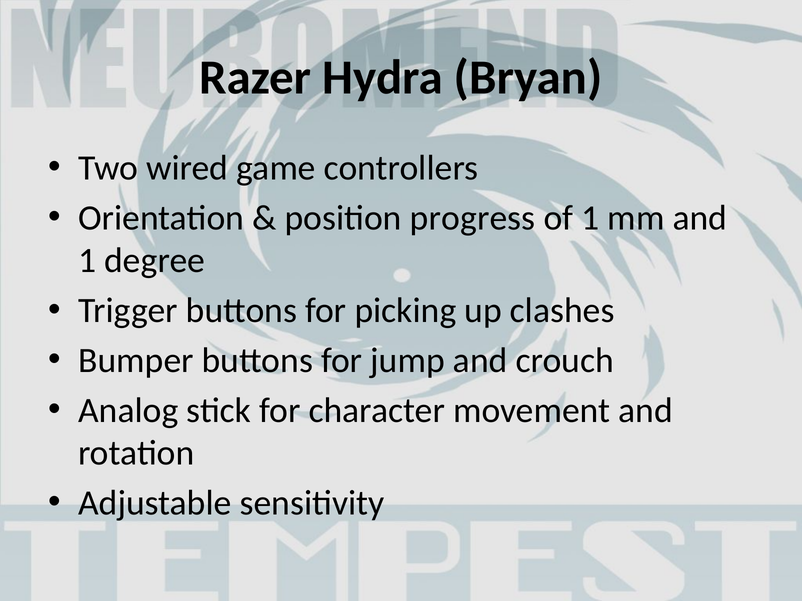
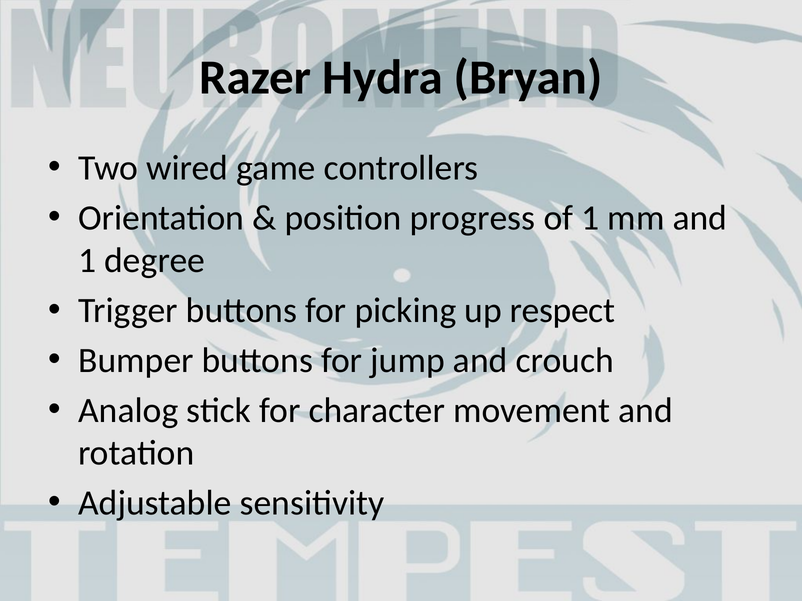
clashes: clashes -> respect (562, 311)
